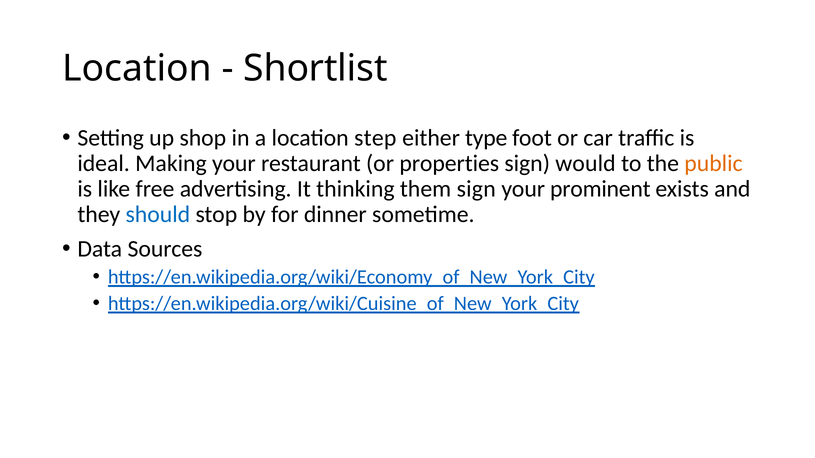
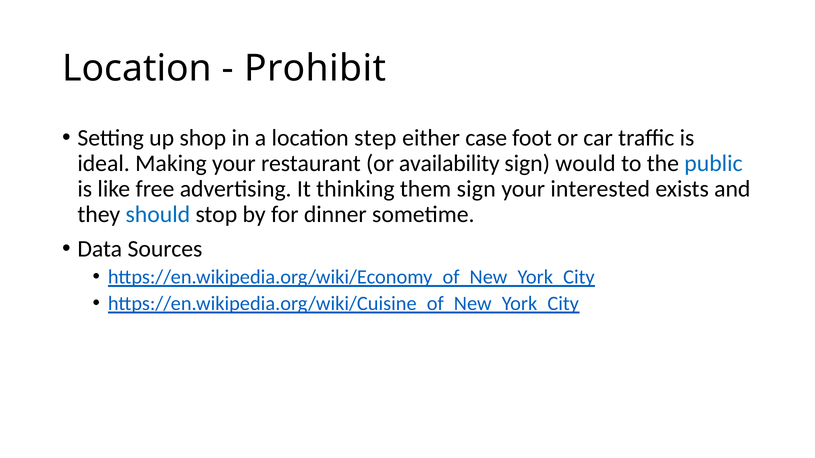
Shortlist: Shortlist -> Prohibit (315, 68)
type: type -> case (486, 138)
properties: properties -> availability (449, 163)
public colour: orange -> blue (713, 163)
prominent: prominent -> interested (600, 189)
